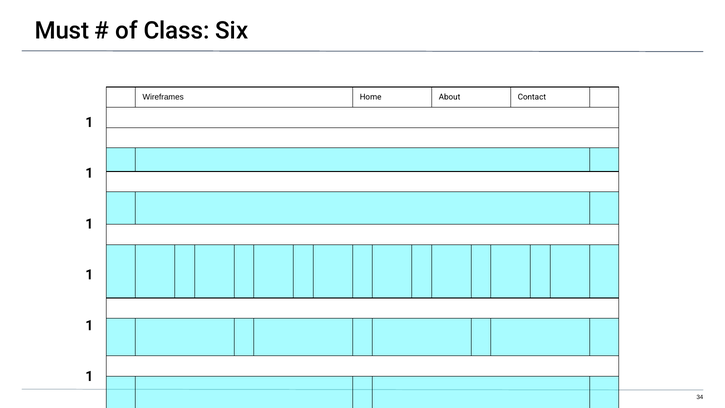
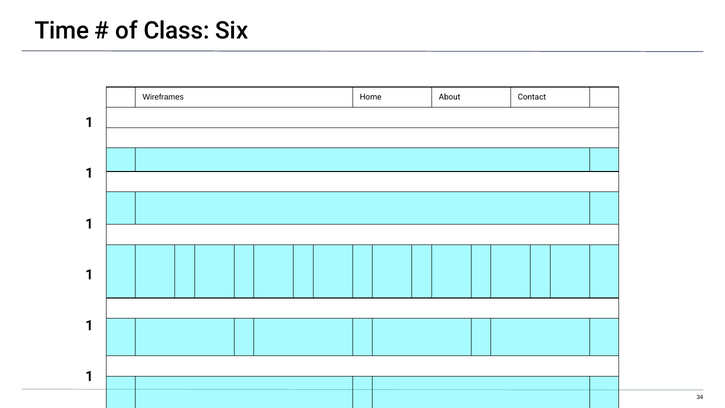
Must: Must -> Time (62, 31)
